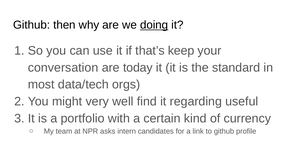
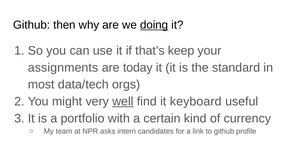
conversation: conversation -> assignments (63, 68)
well underline: none -> present (123, 102)
regarding: regarding -> keyboard (196, 102)
